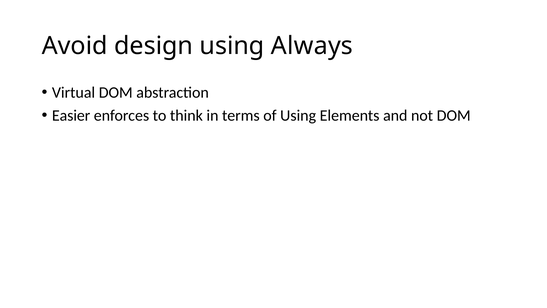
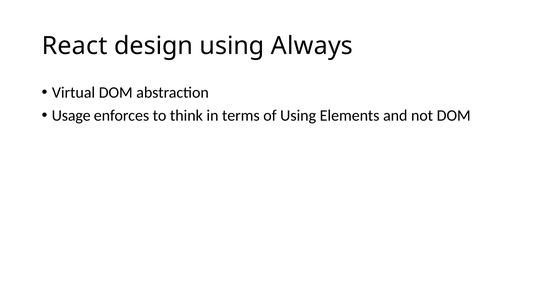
Avoid: Avoid -> React (75, 46)
Easier: Easier -> Usage (71, 115)
